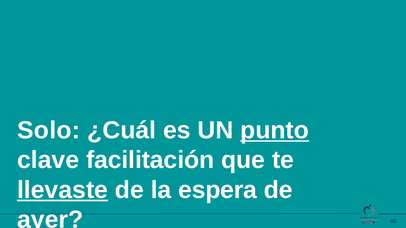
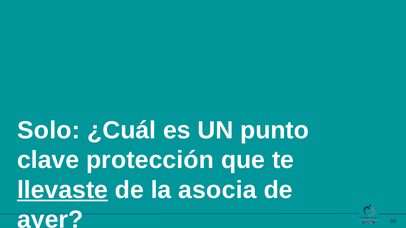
punto underline: present -> none (275, 131)
facilitación: facilitación -> protección (150, 160)
espera: espera -> asocia (217, 190)
